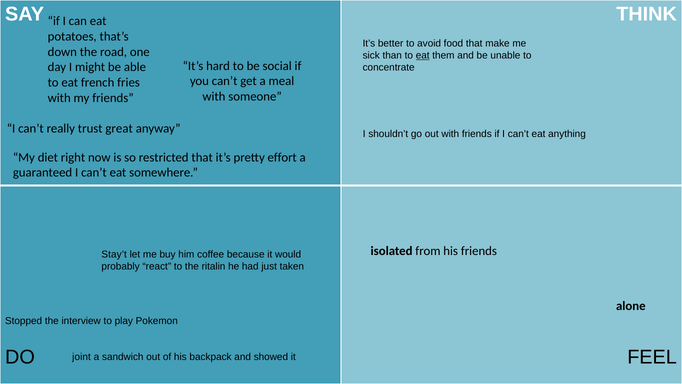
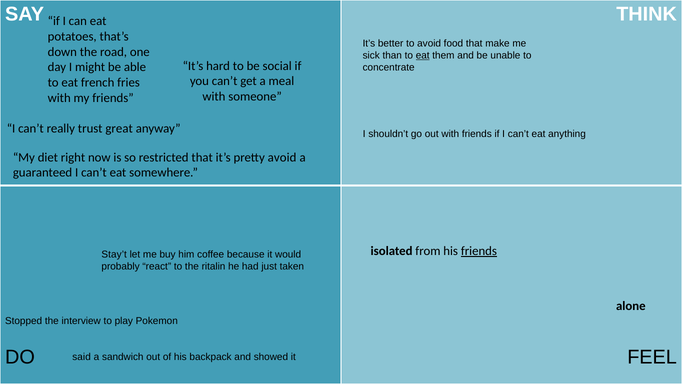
pretty effort: effort -> avoid (282, 157)
friends underline: none -> present (479, 251)
joint: joint -> said (82, 356)
